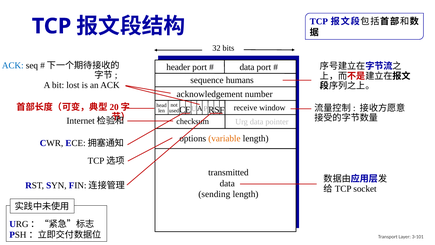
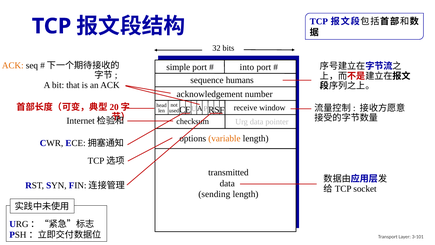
ACK colour: blue -> orange (13, 65)
header: header -> simple (178, 67)
data: data -> into (247, 67)
lost: lost -> that (73, 85)
